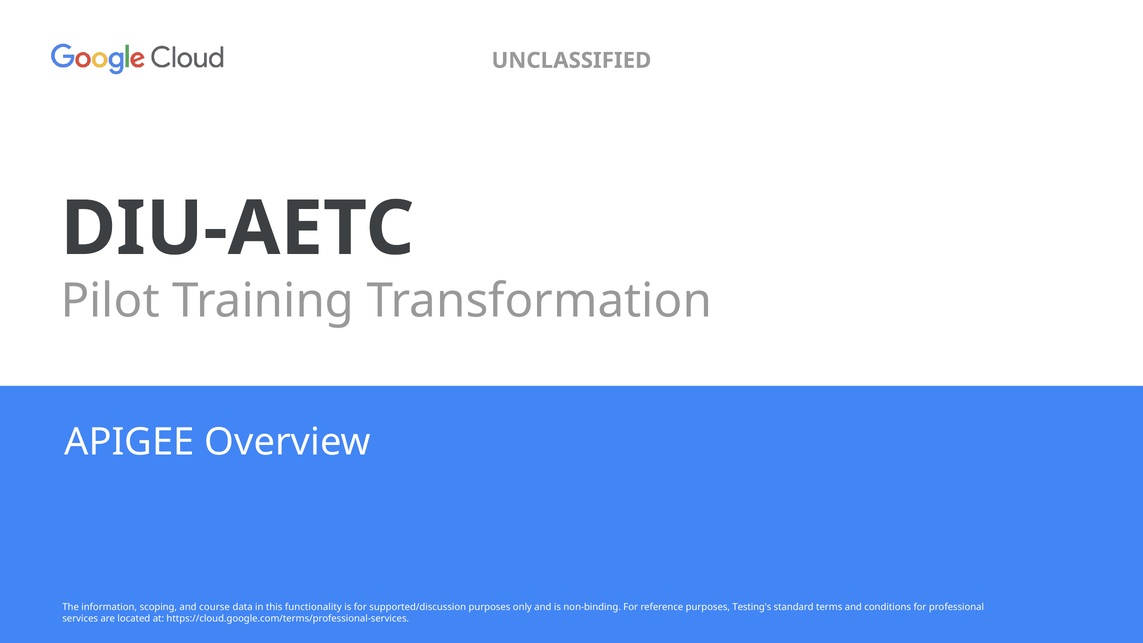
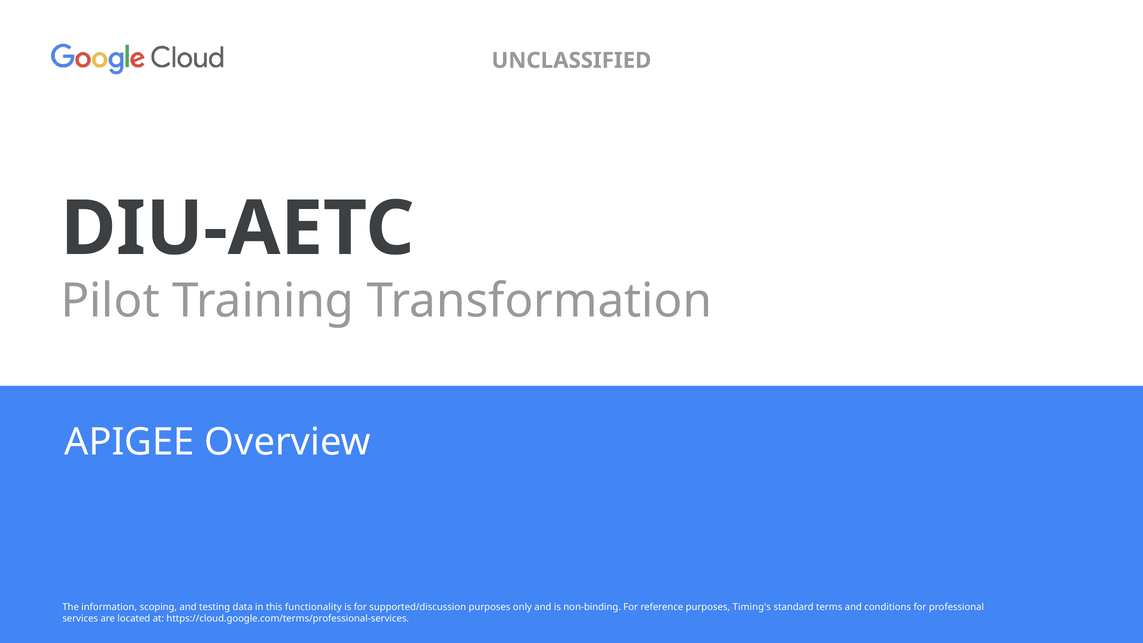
course: course -> testing (215, 607)
Testing's: Testing's -> Timing's (752, 607)
